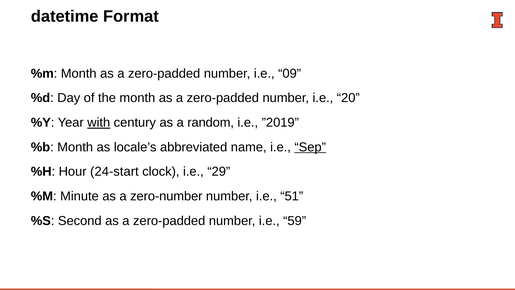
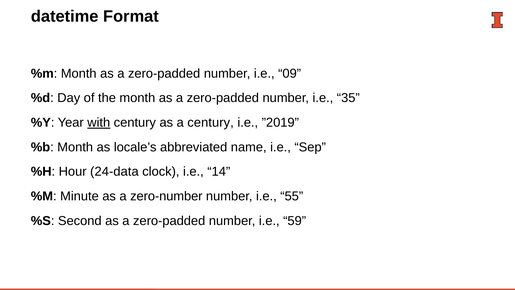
20: 20 -> 35 (348, 98)
a random: random -> century (211, 122)
Sep underline: present -> none (310, 147)
24-start: 24-start -> 24-data (114, 172)
29: 29 -> 14 (219, 172)
51: 51 -> 55 (292, 196)
